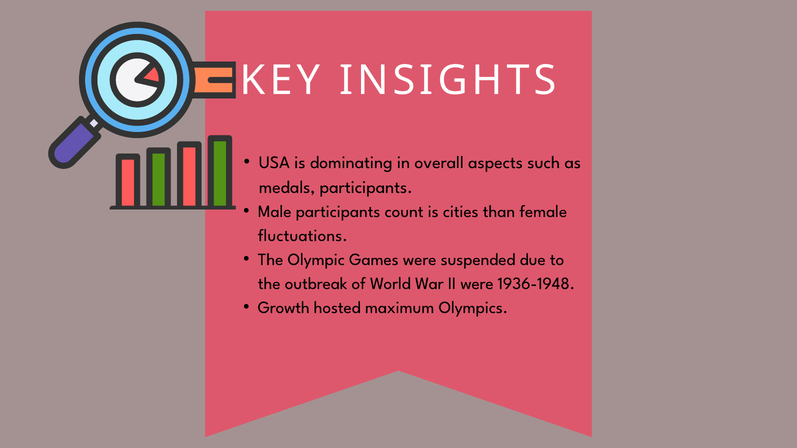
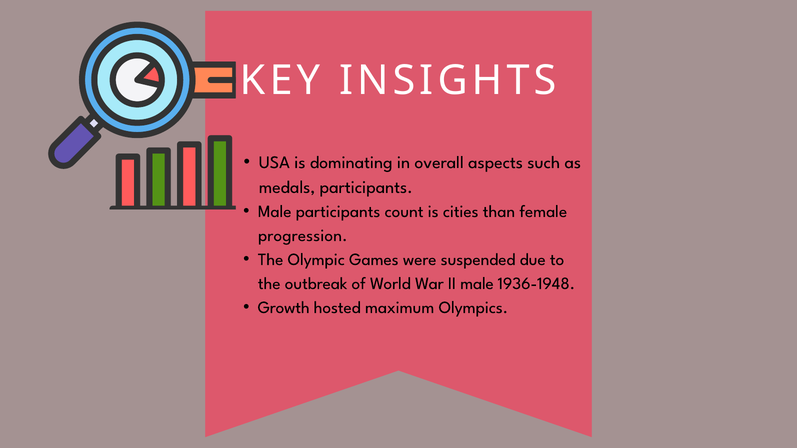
fluctuations: fluctuations -> progression (303, 236)
II were: were -> male (477, 284)
